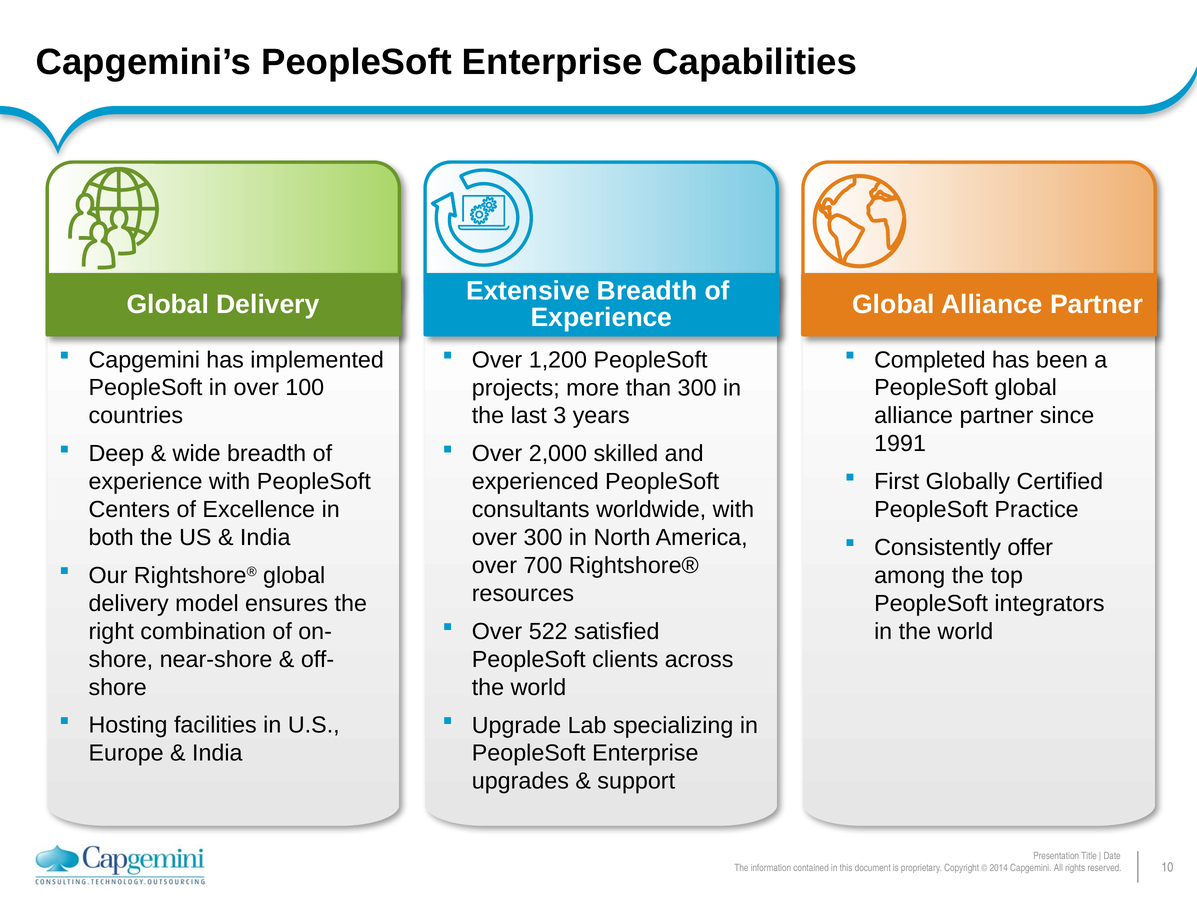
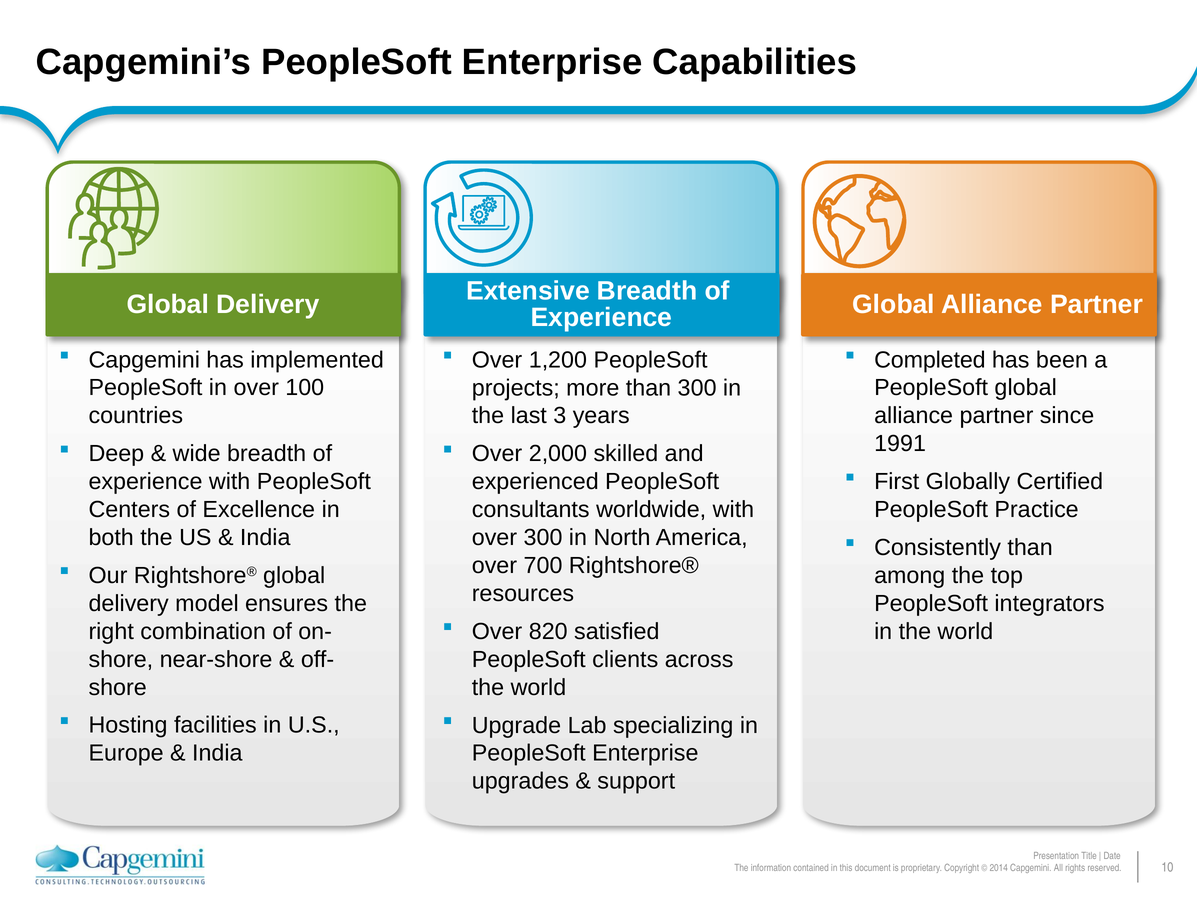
Consistently offer: offer -> than (1030, 547)
522: 522 -> 820 (548, 631)
